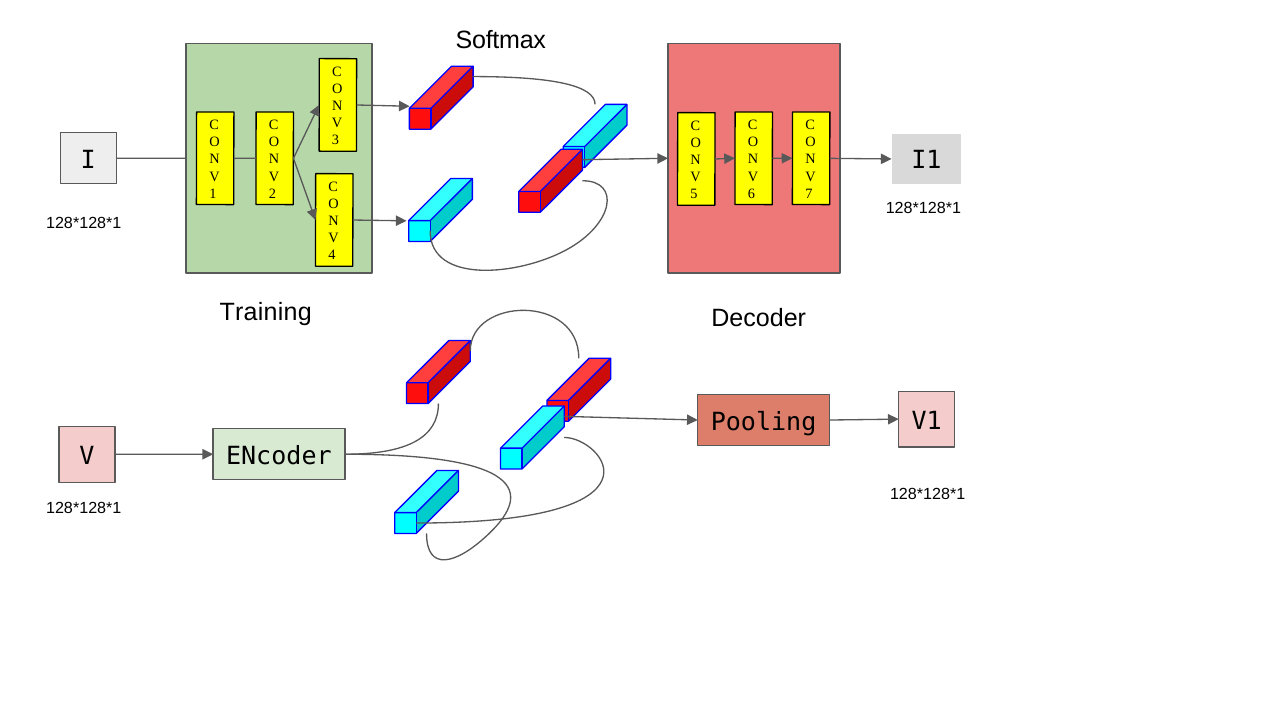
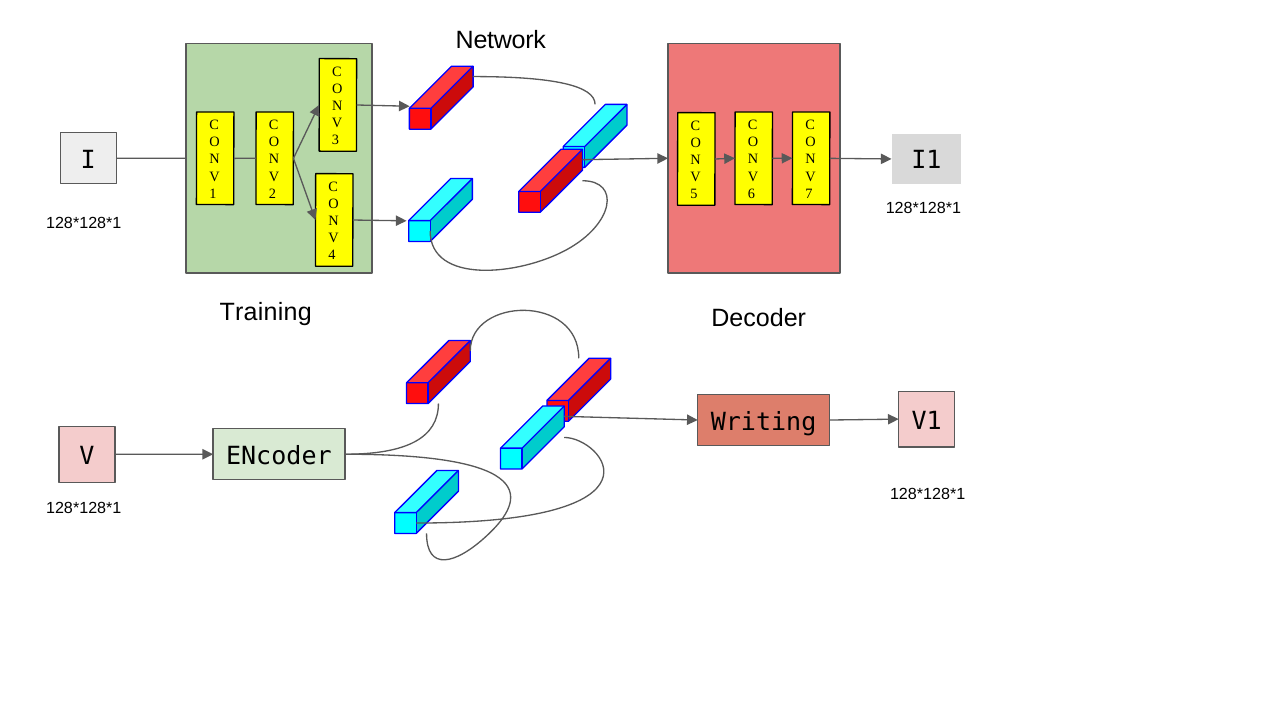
Softmax: Softmax -> Network (501, 40)
Pooling: Pooling -> Writing (764, 422)
